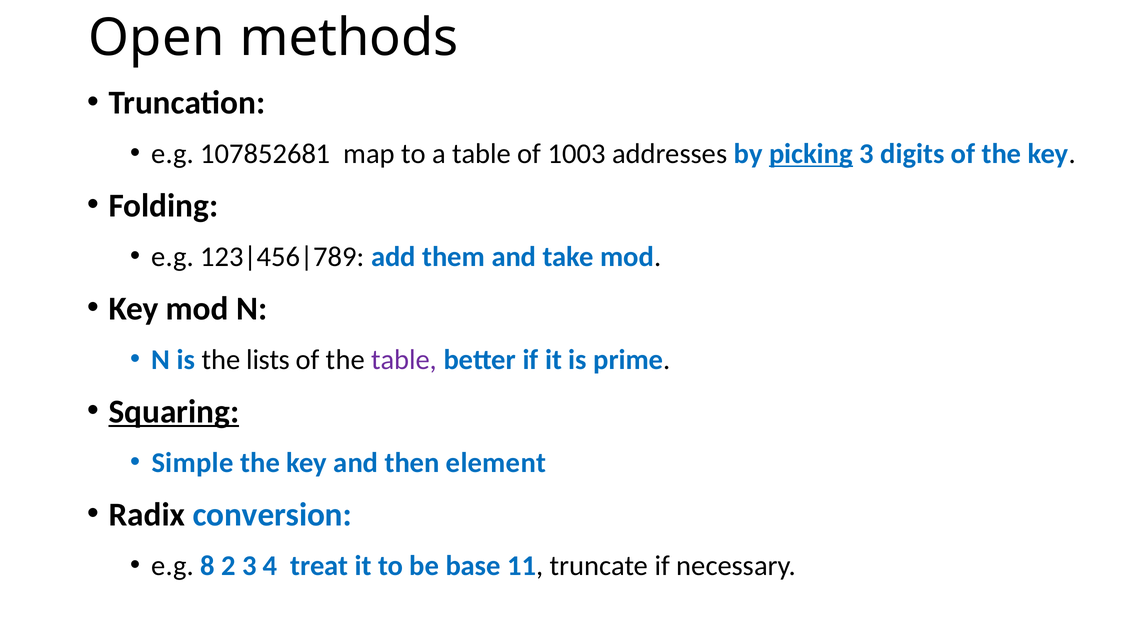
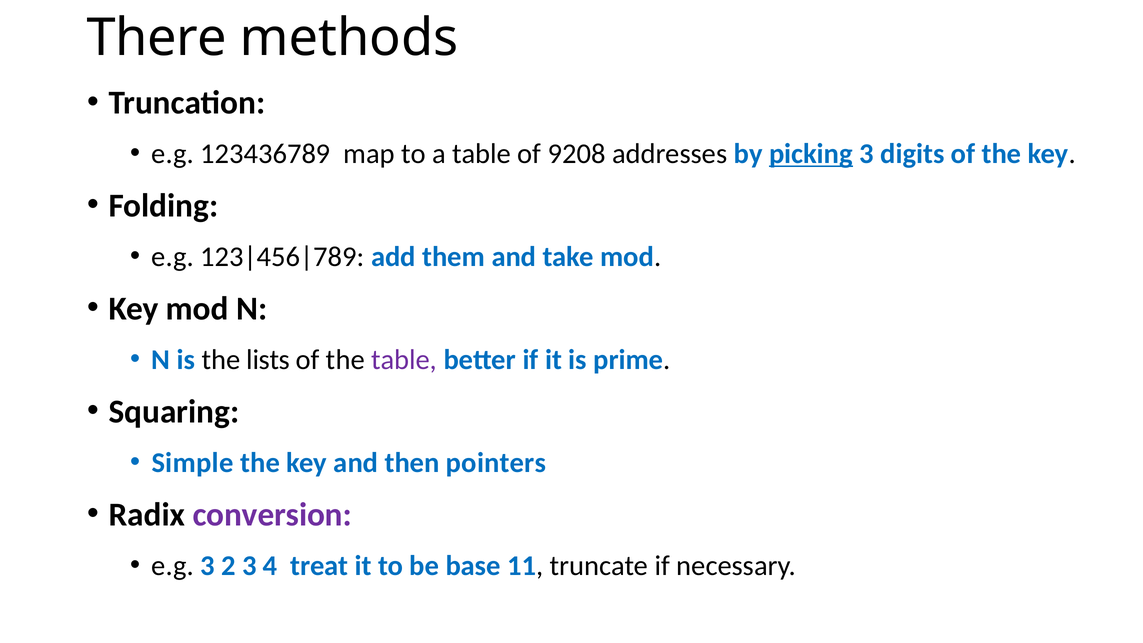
Open: Open -> There (157, 38)
107852681: 107852681 -> 123436789 (265, 154)
1003: 1003 -> 9208 (577, 154)
Squaring underline: present -> none (174, 412)
element: element -> pointers (496, 463)
conversion colour: blue -> purple (272, 515)
e.g 8: 8 -> 3 (207, 566)
